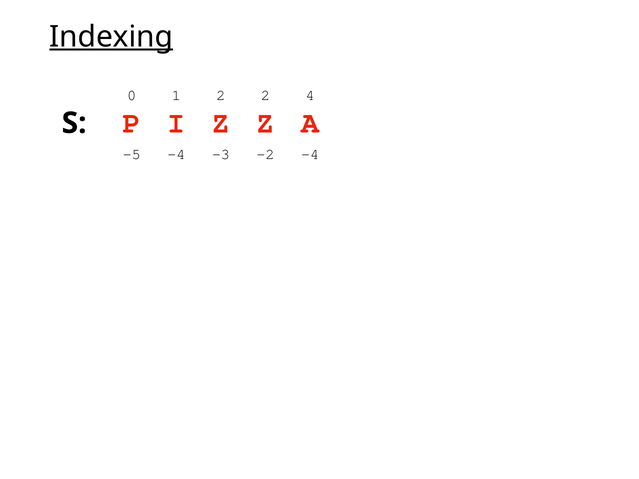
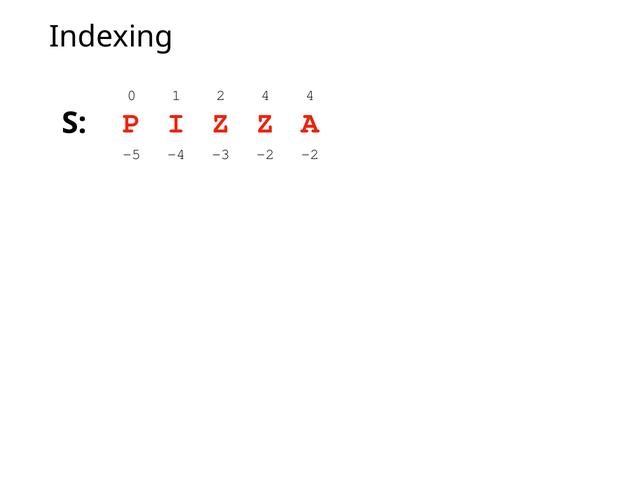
Indexing underline: present -> none (111, 37)
2 2: 2 -> 4 (265, 95)
-2 -4: -4 -> -2 (310, 155)
